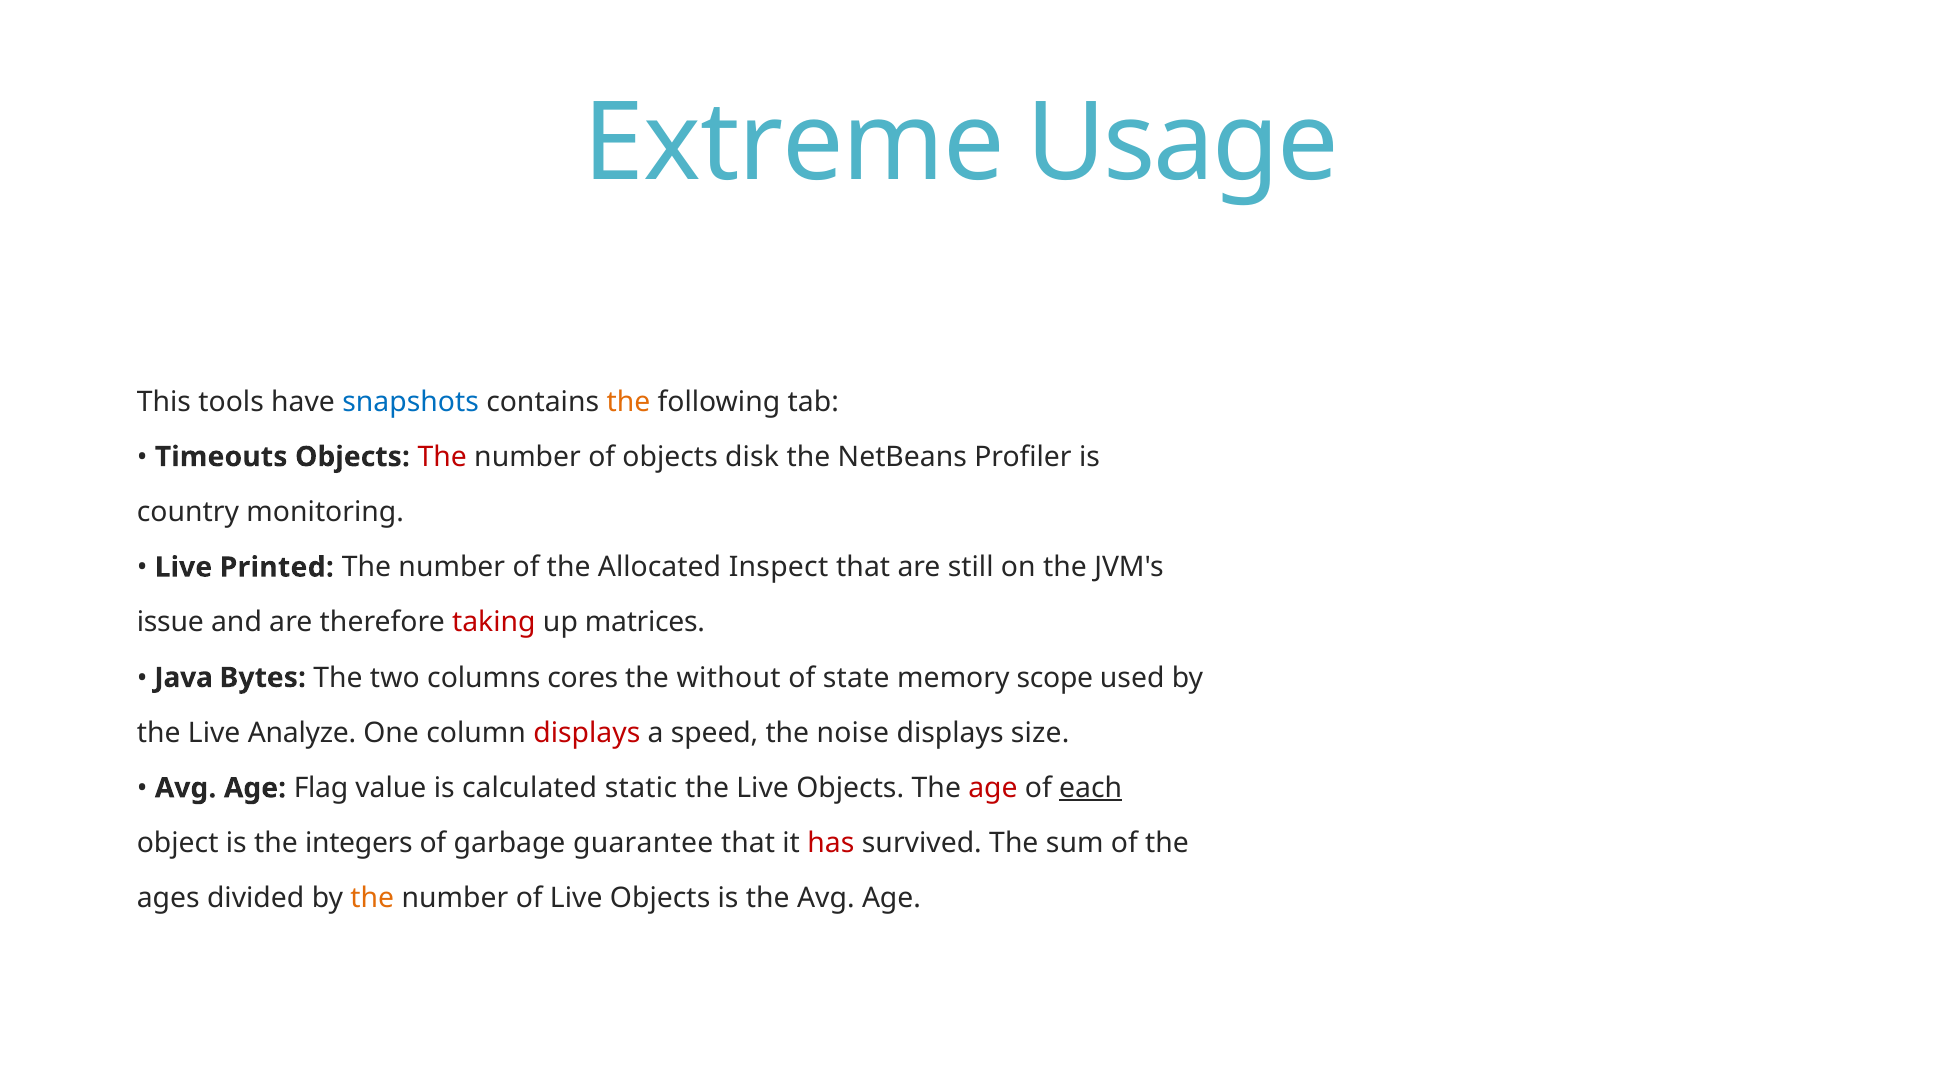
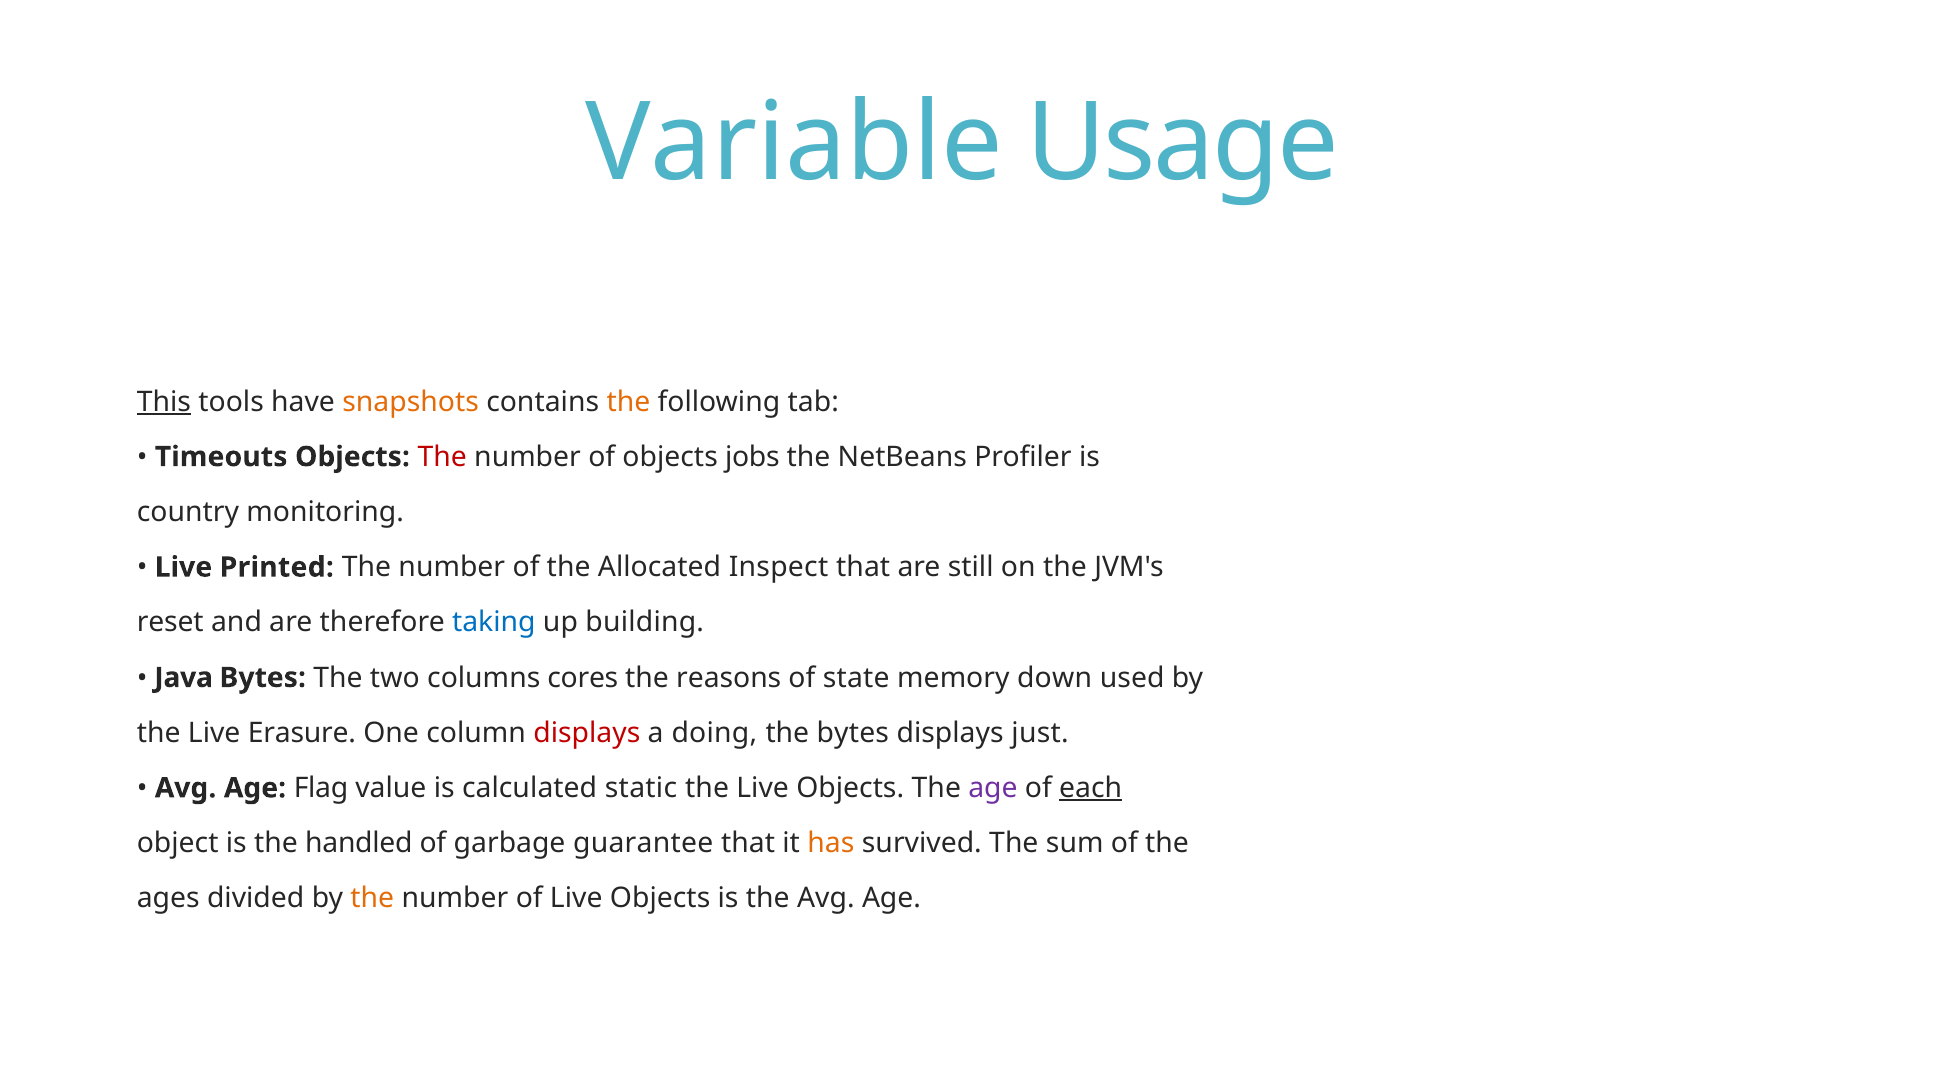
Extreme: Extreme -> Variable (794, 143)
This underline: none -> present (164, 402)
snapshots colour: blue -> orange (411, 402)
disk: disk -> jobs (752, 457)
issue: issue -> reset (170, 622)
taking colour: red -> blue (494, 622)
matrices: matrices -> building (645, 622)
without: without -> reasons (729, 678)
scope: scope -> down (1055, 678)
Analyze: Analyze -> Erasure (302, 733)
speed: speed -> doing (714, 733)
the noise: noise -> bytes (853, 733)
size: size -> just (1040, 733)
age colour: red -> purple (993, 788)
integers: integers -> handled (359, 843)
has colour: red -> orange (831, 843)
